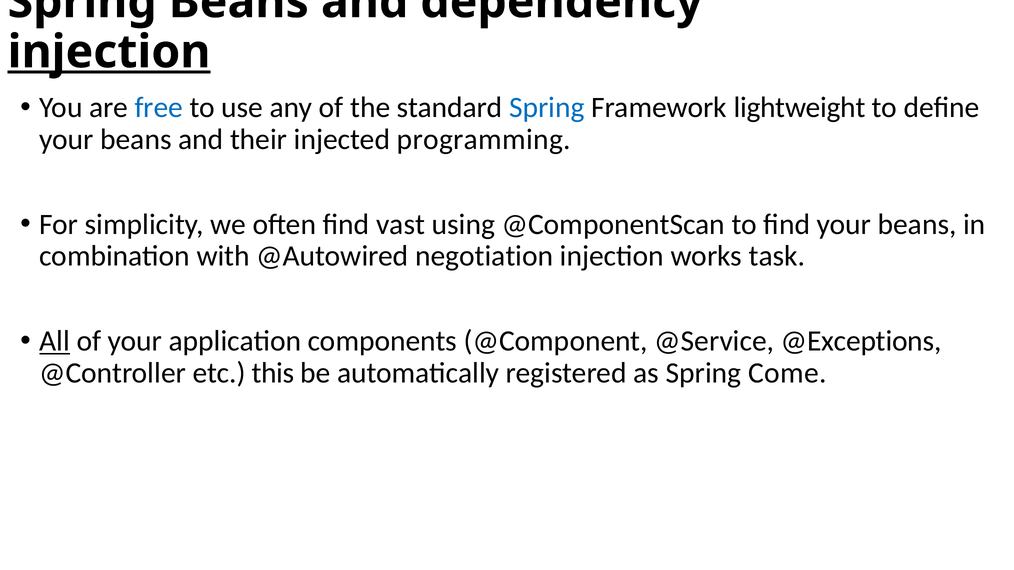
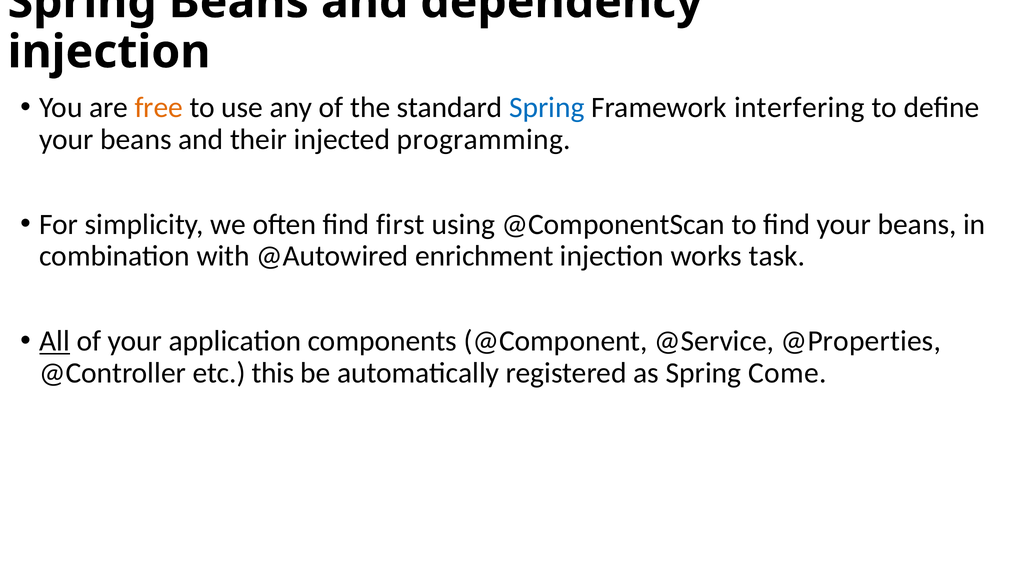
injection underline: present -> none (109, 52)
free colour: blue -> orange (159, 108)
lightweight: lightweight -> interfering (799, 108)
vast: vast -> first (400, 224)
negotiation: negotiation -> enrichment (484, 256)
@Exceptions: @Exceptions -> @Properties (861, 341)
